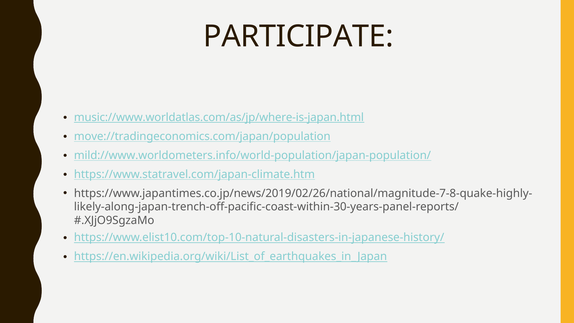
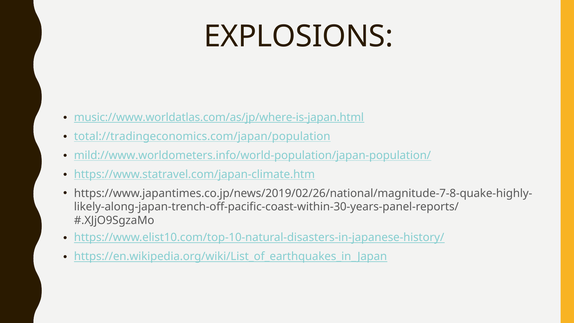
PARTICIPATE: PARTICIPATE -> EXPLOSIONS (298, 36)
move://tradingeconomics.com/japan/population: move://tradingeconomics.com/japan/population -> total://tradingeconomics.com/japan/population (202, 136)
